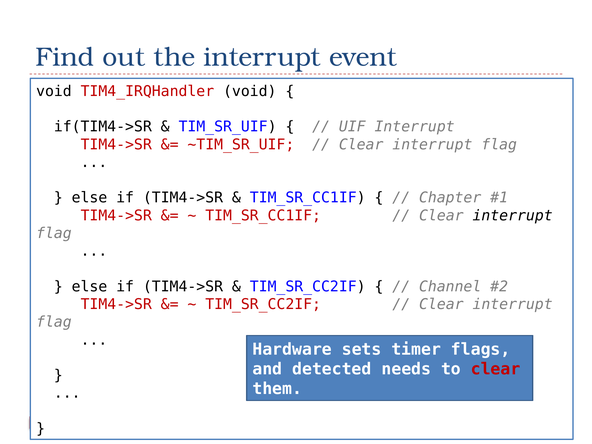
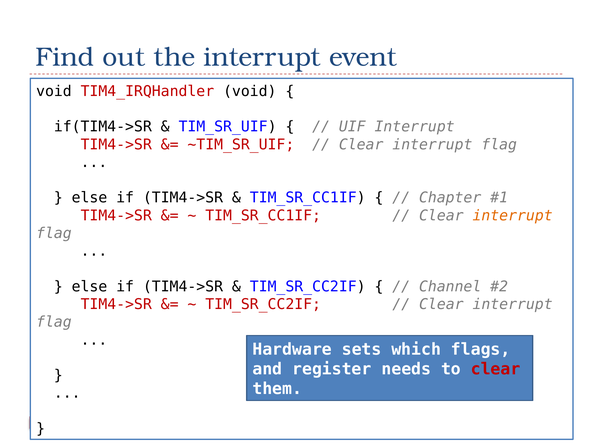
interrupt colour: black -> orange (513, 216)
timer: timer -> which (416, 349)
detected: detected -> register (332, 369)
